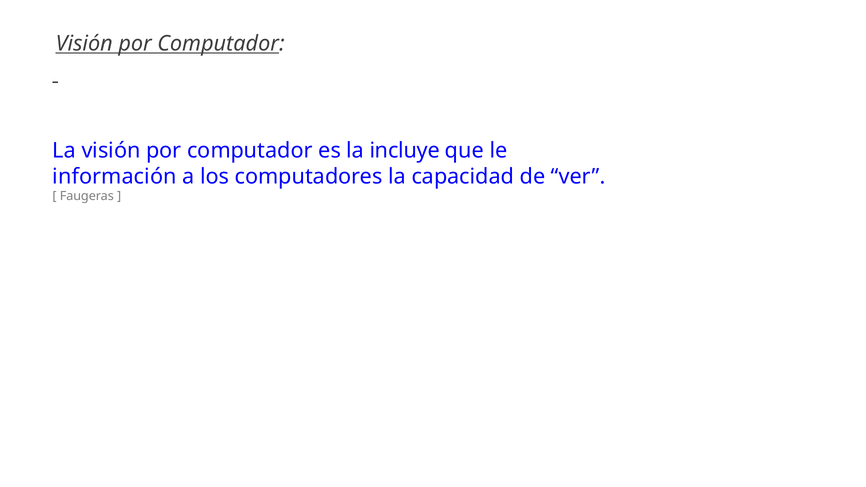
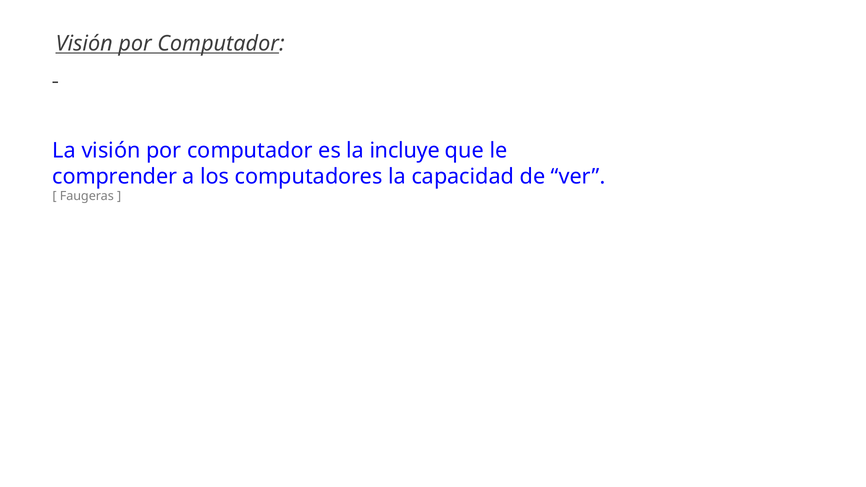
información: información -> comprender (115, 176)
